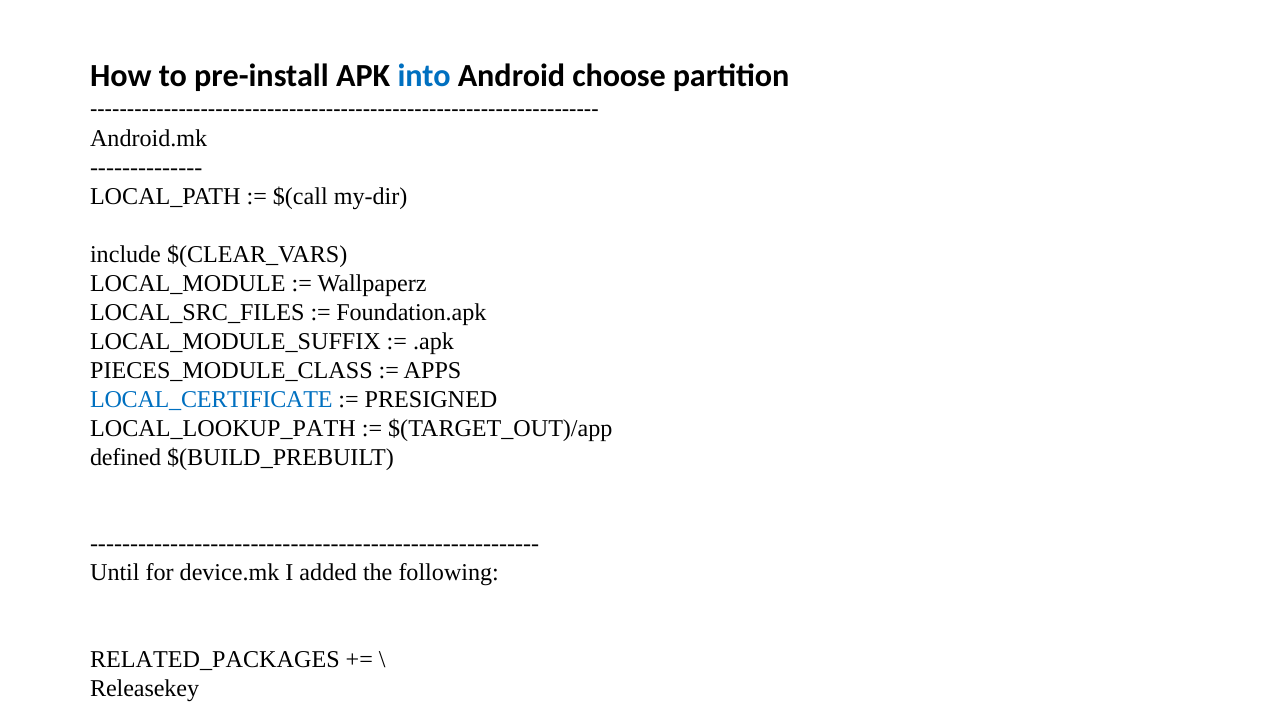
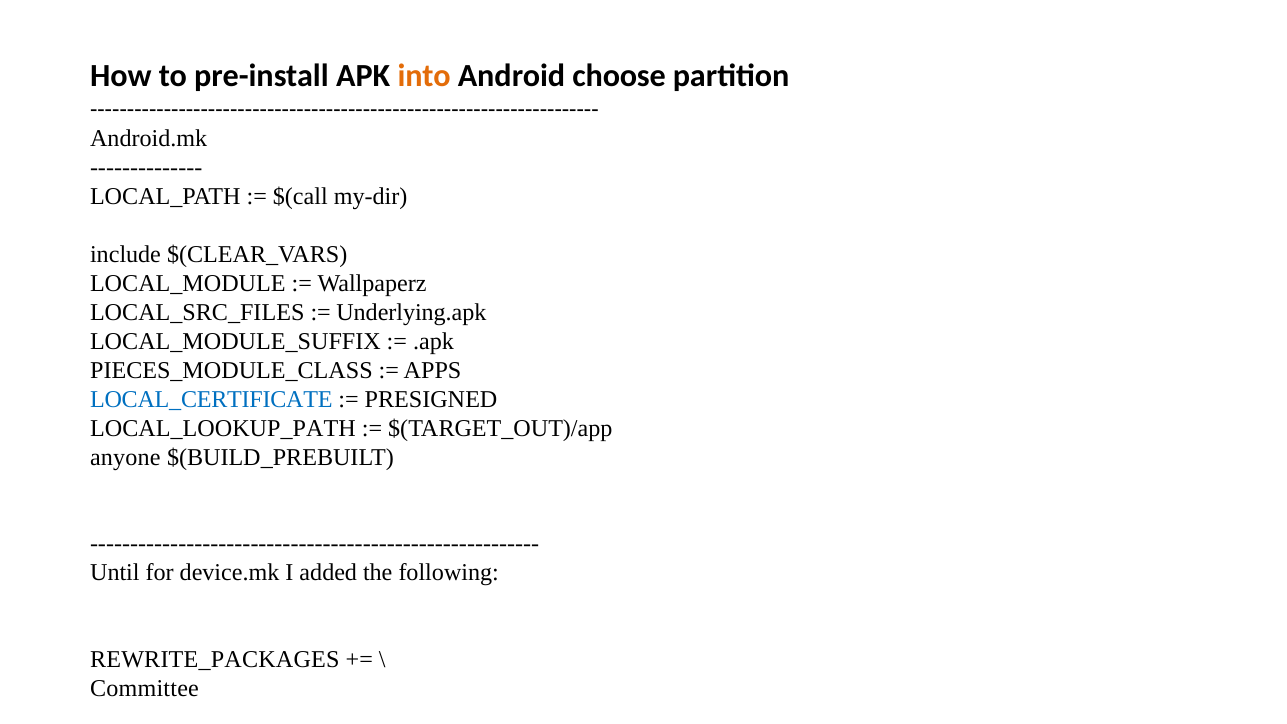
into colour: blue -> orange (424, 76)
Foundation.apk: Foundation.apk -> Underlying.apk (411, 312)
defined: defined -> anyone (125, 457)
RELATED_PACKAGES: RELATED_PACKAGES -> REWRITE_PACKAGES (215, 660)
Releasekey: Releasekey -> Committee (144, 689)
